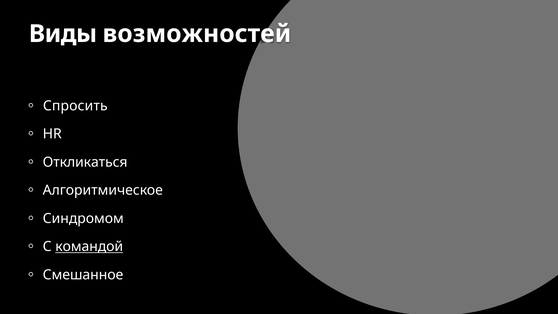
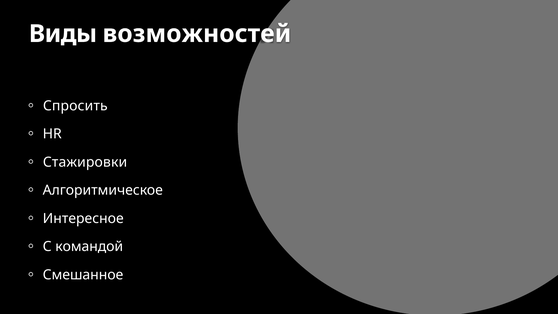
Откликаться: Откликаться -> Стажировки (85, 162)
Синдромом: Синдромом -> Интересное (83, 218)
командой underline: present -> none (89, 247)
